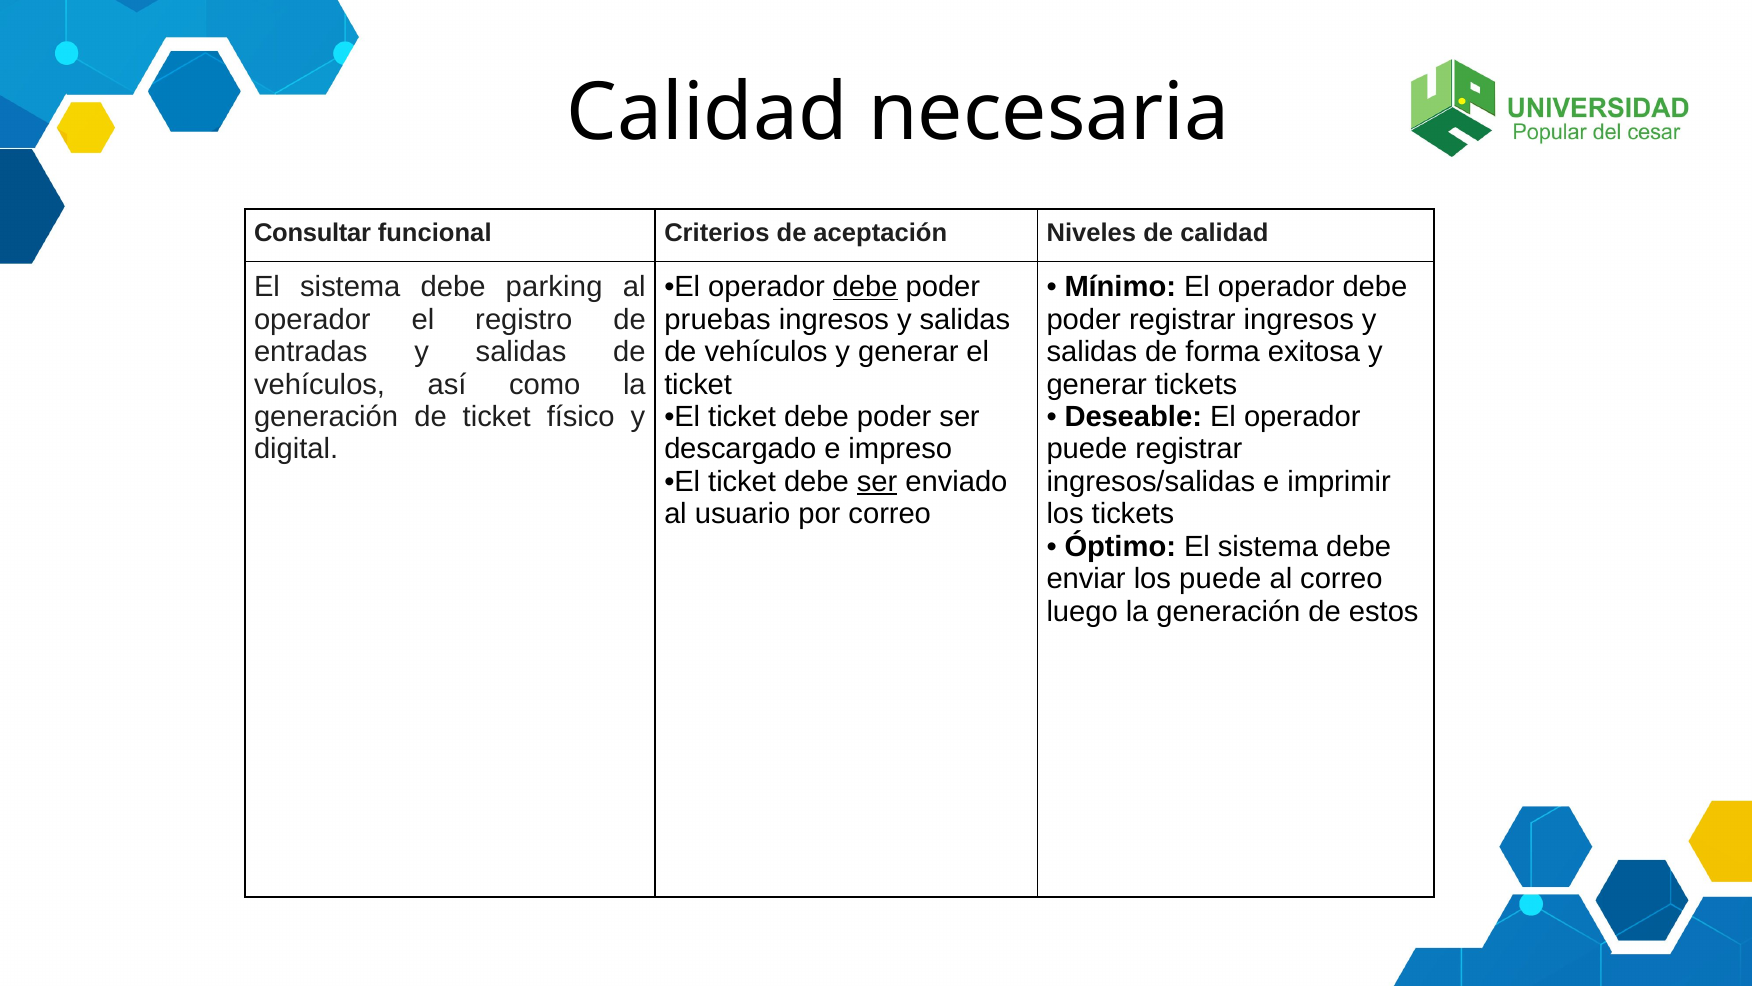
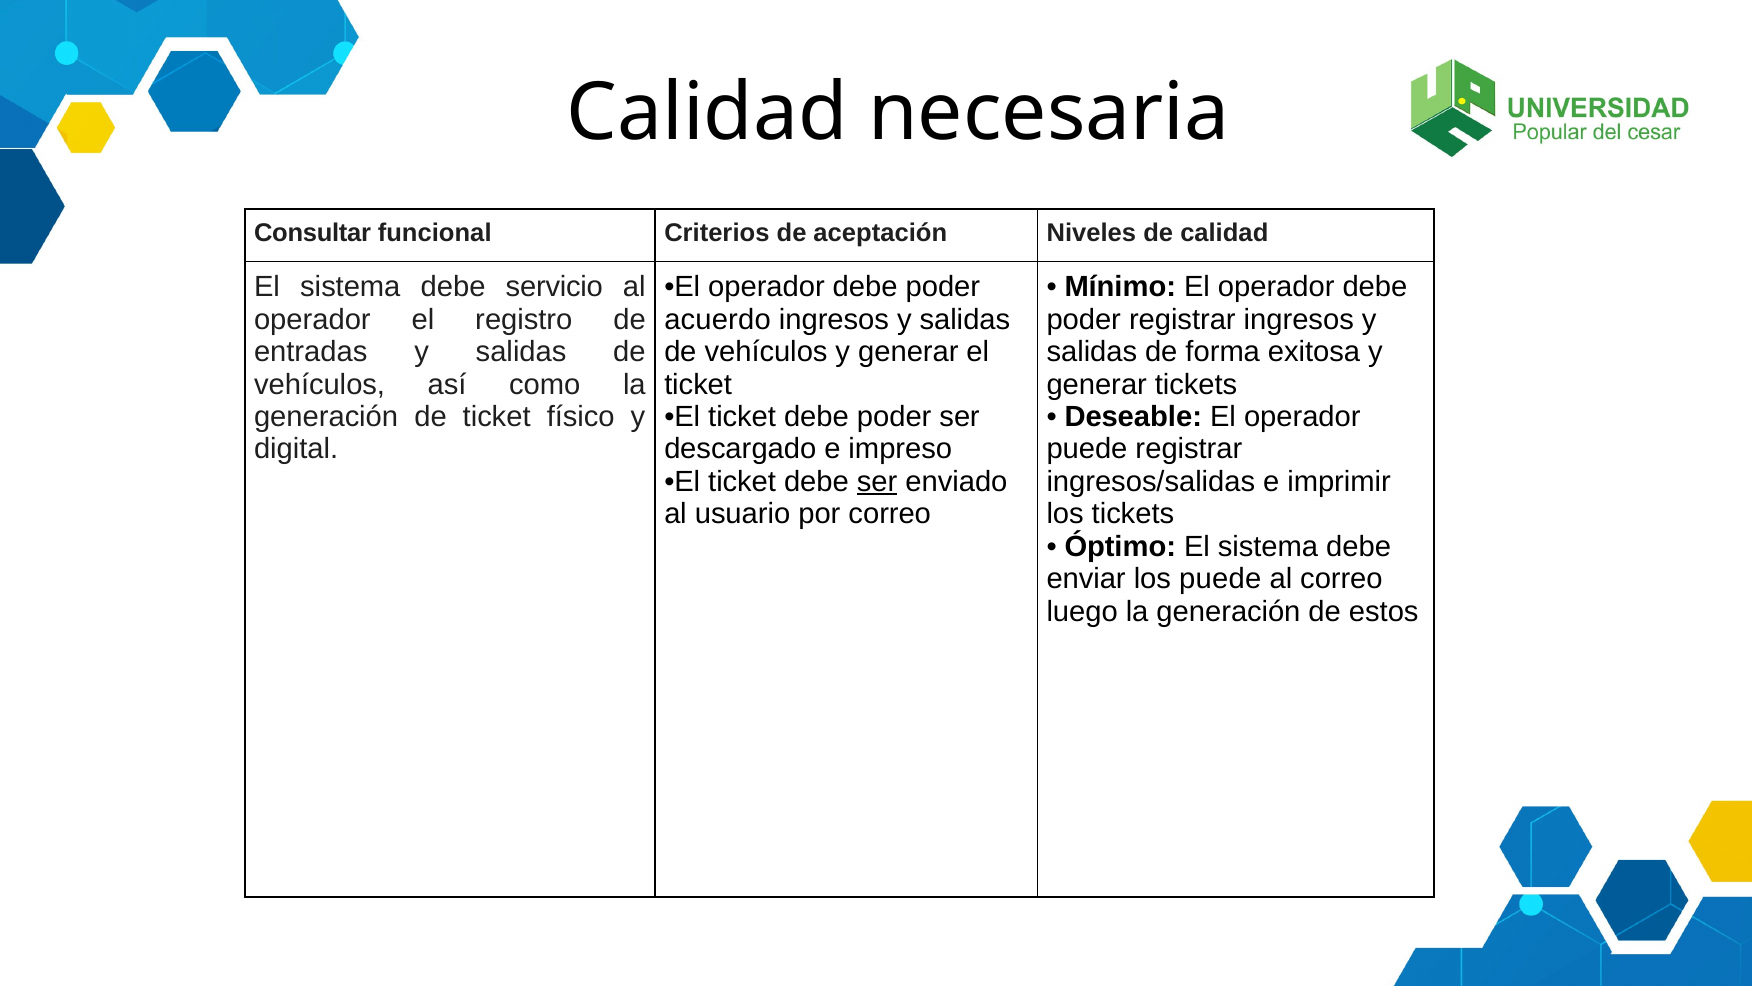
debe underline: present -> none (865, 287)
parking: parking -> servicio (554, 287)
pruebas: pruebas -> acuerdo (718, 319)
